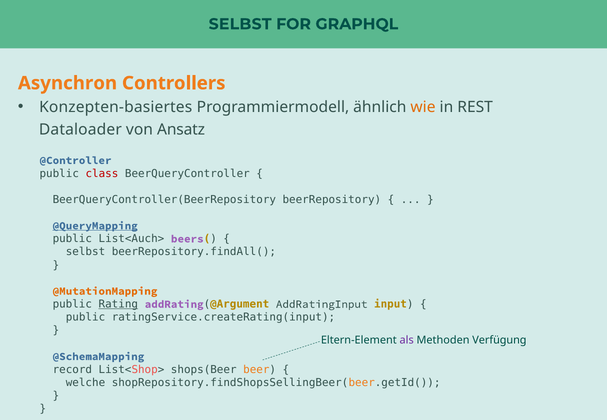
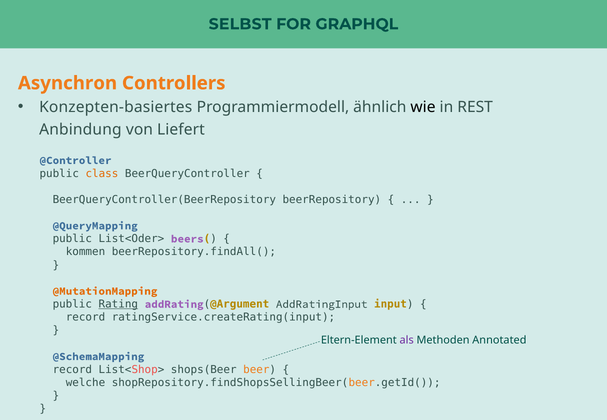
wie colour: orange -> black (423, 107)
Dataloader: Dataloader -> Anbindung (80, 130)
Ansatz: Ansatz -> Liefert (181, 130)
class colour: red -> orange (102, 174)
@QueryMapping underline: present -> none (95, 226)
List<Auch>: List<Auch> -> List<Oder> (131, 239)
selbst: selbst -> kommen (85, 252)
public: public -> record (85, 317)
Verfügung: Verfügung -> Annotated (499, 340)
